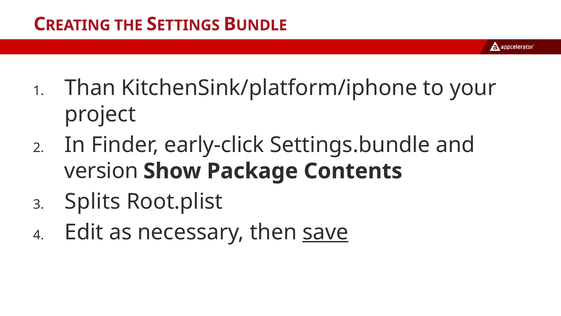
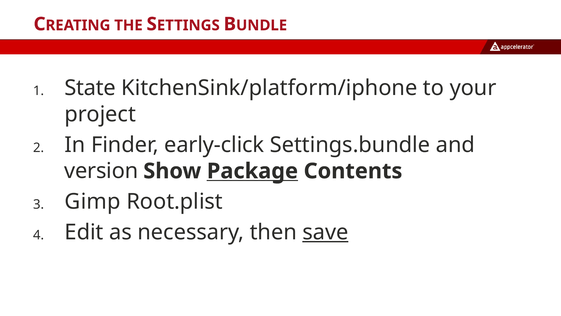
Than: Than -> State (90, 88)
Package underline: none -> present (252, 171)
Splits: Splits -> Gimp (93, 201)
